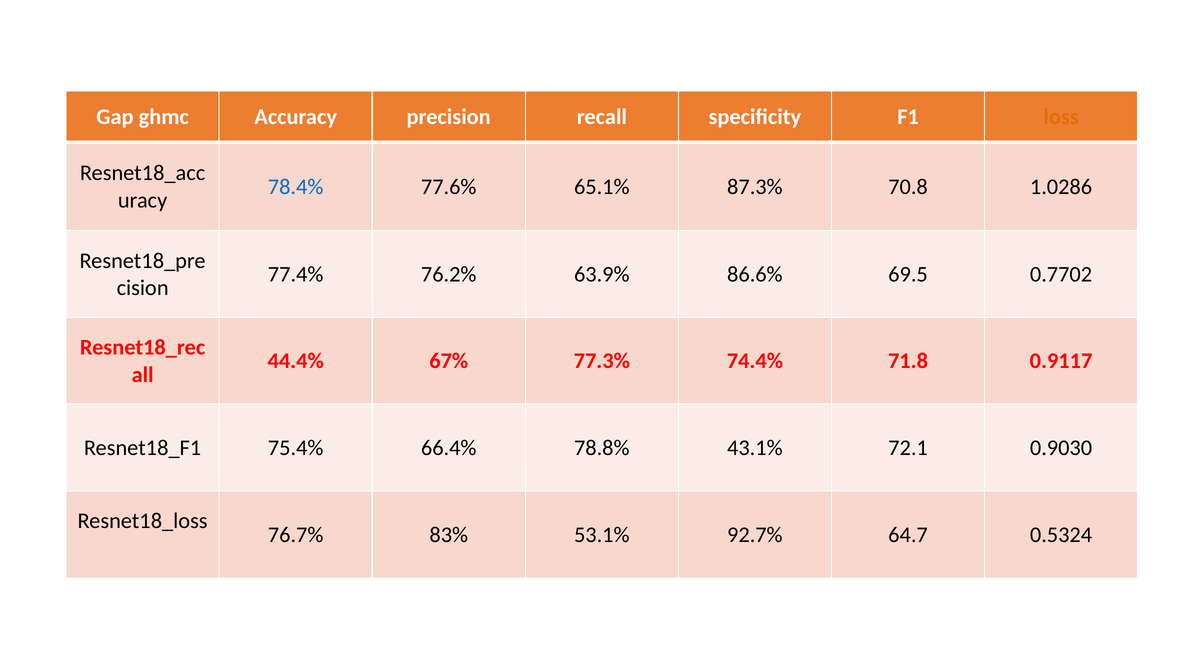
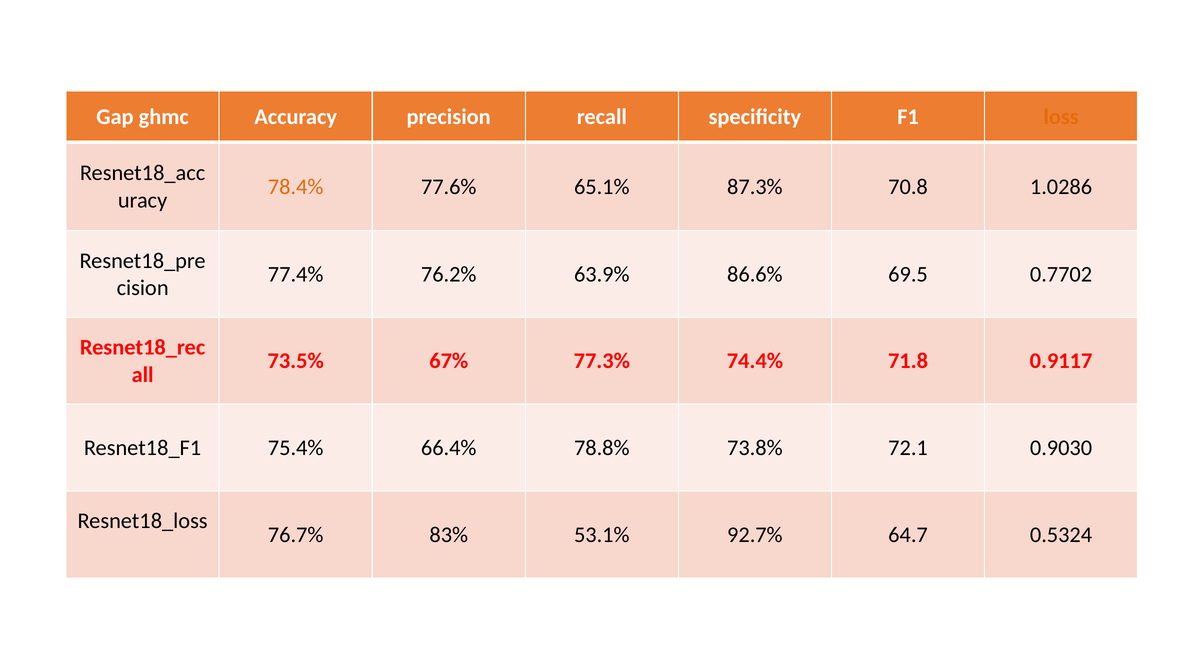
78.4% colour: blue -> orange (296, 187)
44.4%: 44.4% -> 73.5% (296, 361)
43.1%: 43.1% -> 73.8% (755, 448)
